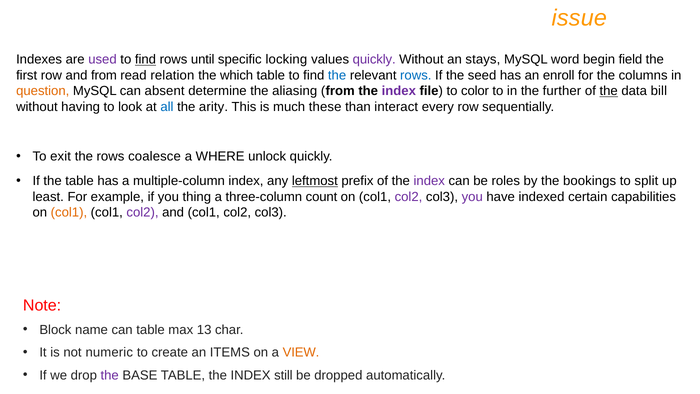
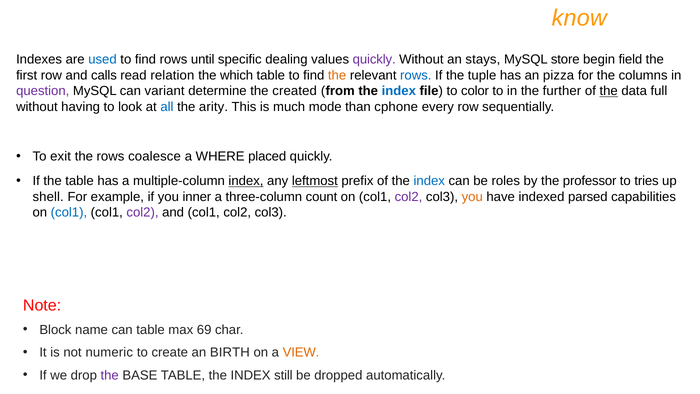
issue: issue -> know (579, 18)
used colour: purple -> blue (102, 59)
find underline: present -> none (145, 59)
locking: locking -> dealing (286, 59)
word: word -> store (565, 59)
and from: from -> calls (104, 75)
the colour: blue -> orange (337, 75)
seed: seed -> tuple (482, 75)
enroll: enroll -> pizza (559, 75)
question colour: orange -> purple (43, 91)
absent: absent -> variant (165, 91)
aliasing: aliasing -> created (295, 91)
index colour: purple -> blue (399, 91)
bill: bill -> full (659, 91)
these: these -> mode (325, 107)
interact: interact -> cphone (396, 107)
unlock: unlock -> placed (267, 156)
index underline: none -> present (246, 181)
index colour: purple -> blue (429, 181)
bookings: bookings -> professor (590, 181)
split: split -> tries (647, 181)
least: least -> shell (48, 197)
thing: thing -> inner (197, 197)
you colour: purple -> orange (472, 197)
certain: certain -> parsed (588, 197)
col1 colour: orange -> blue (69, 212)
13: 13 -> 69 (204, 330)
ITEMS: ITEMS -> BIRTH (230, 352)
